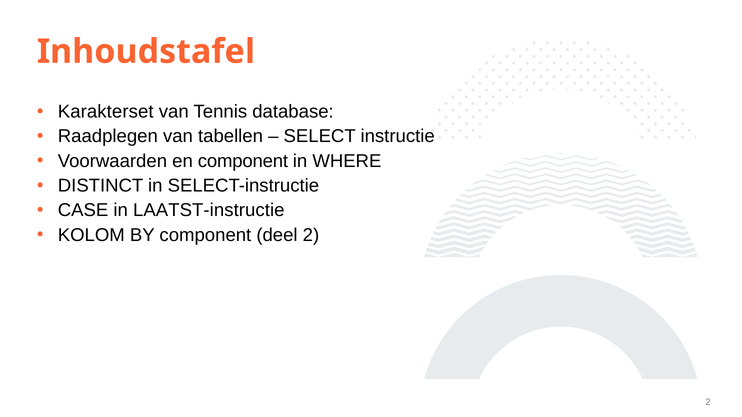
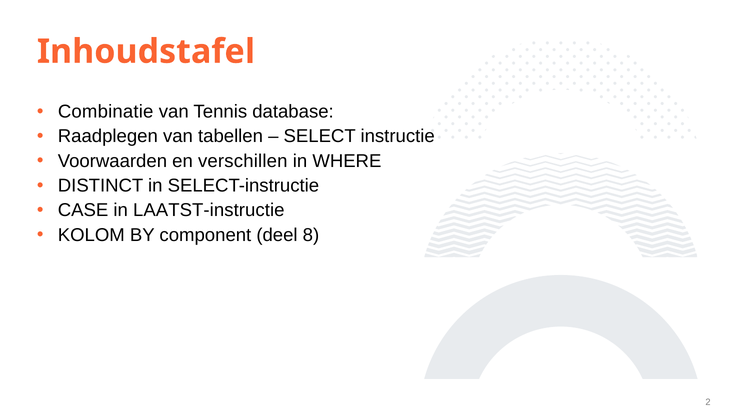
Karakterset: Karakterset -> Combinatie (106, 112)
en component: component -> verschillen (243, 161)
deel 2: 2 -> 8 (311, 235)
